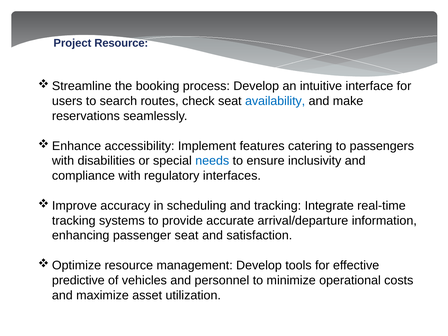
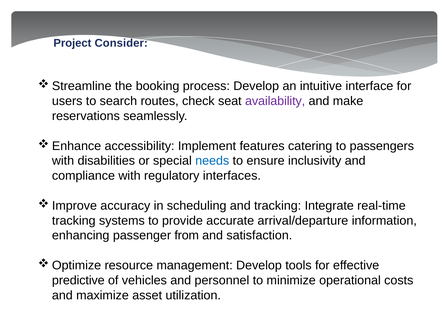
Project Resource: Resource -> Consider (121, 43)
availability colour: blue -> purple (275, 101)
passenger seat: seat -> from (187, 236)
